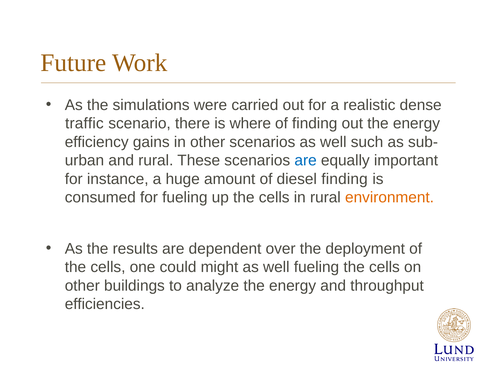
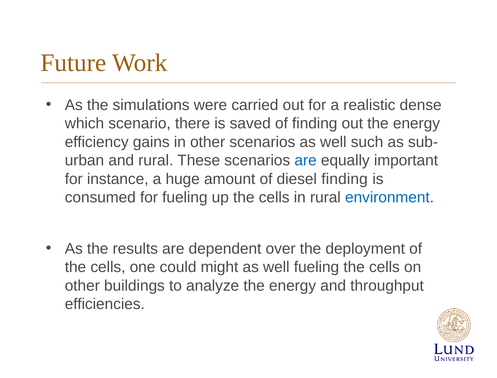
traffic: traffic -> which (84, 123)
where: where -> saved (250, 123)
environment colour: orange -> blue (389, 197)
